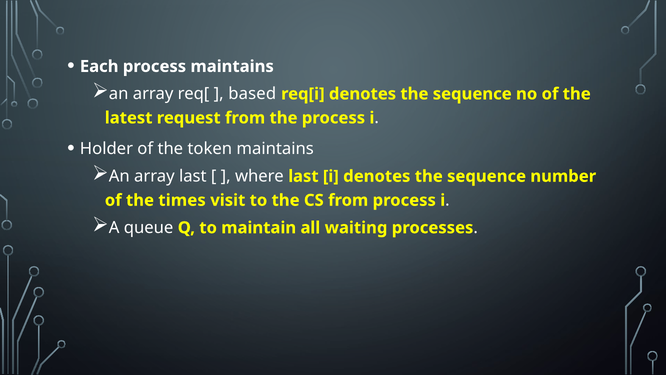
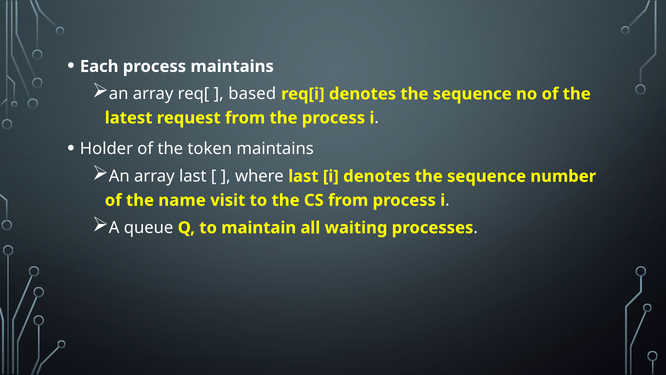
times: times -> name (182, 200)
